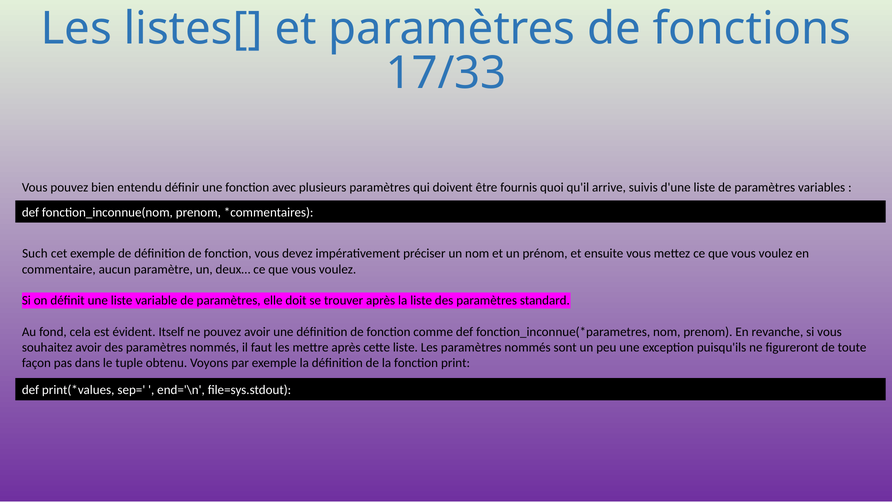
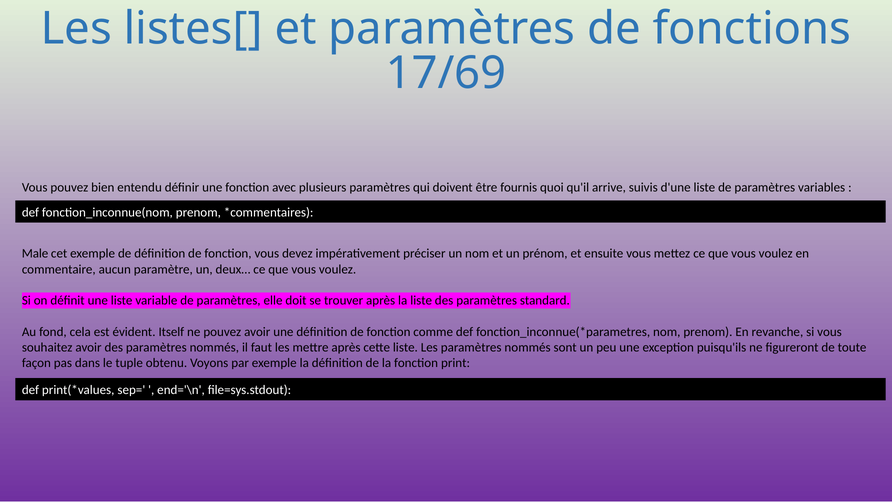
17/33: 17/33 -> 17/69 (446, 73)
Such: Such -> Male (35, 254)
